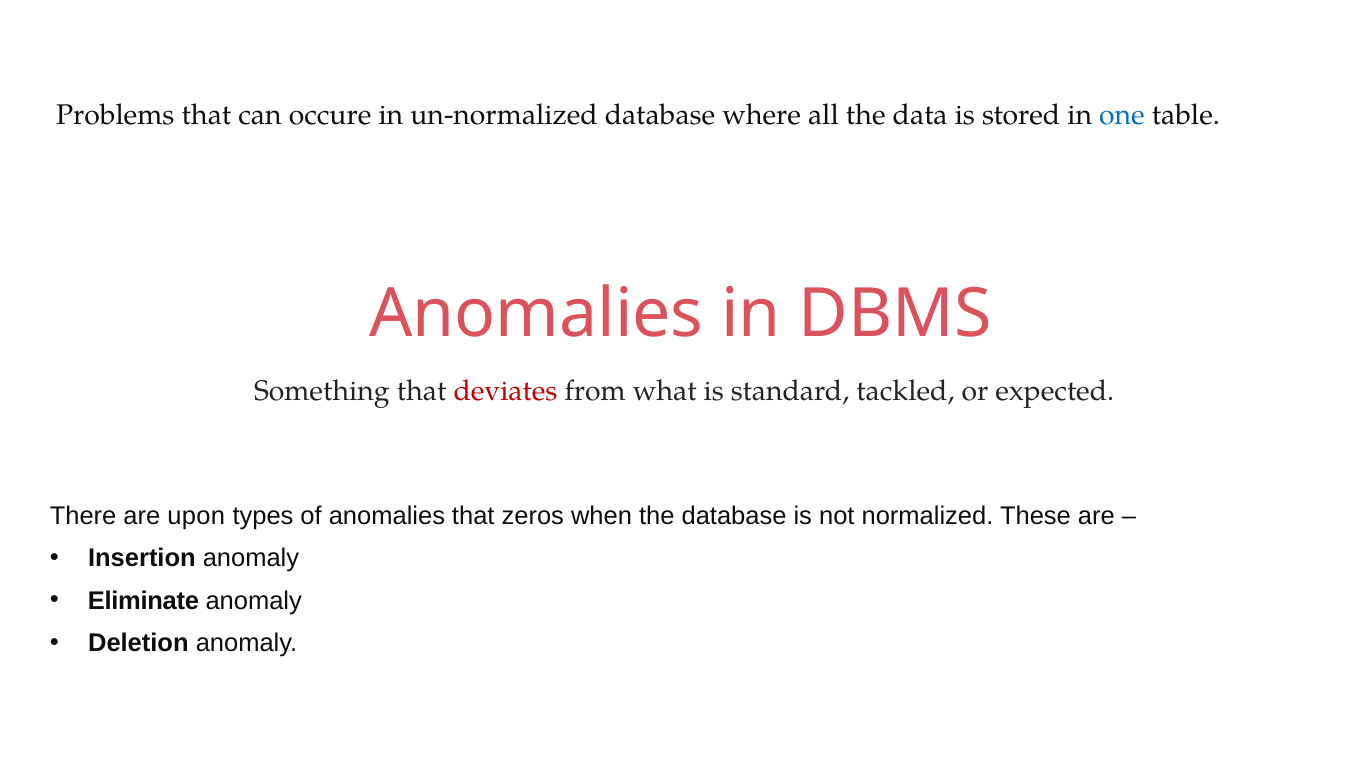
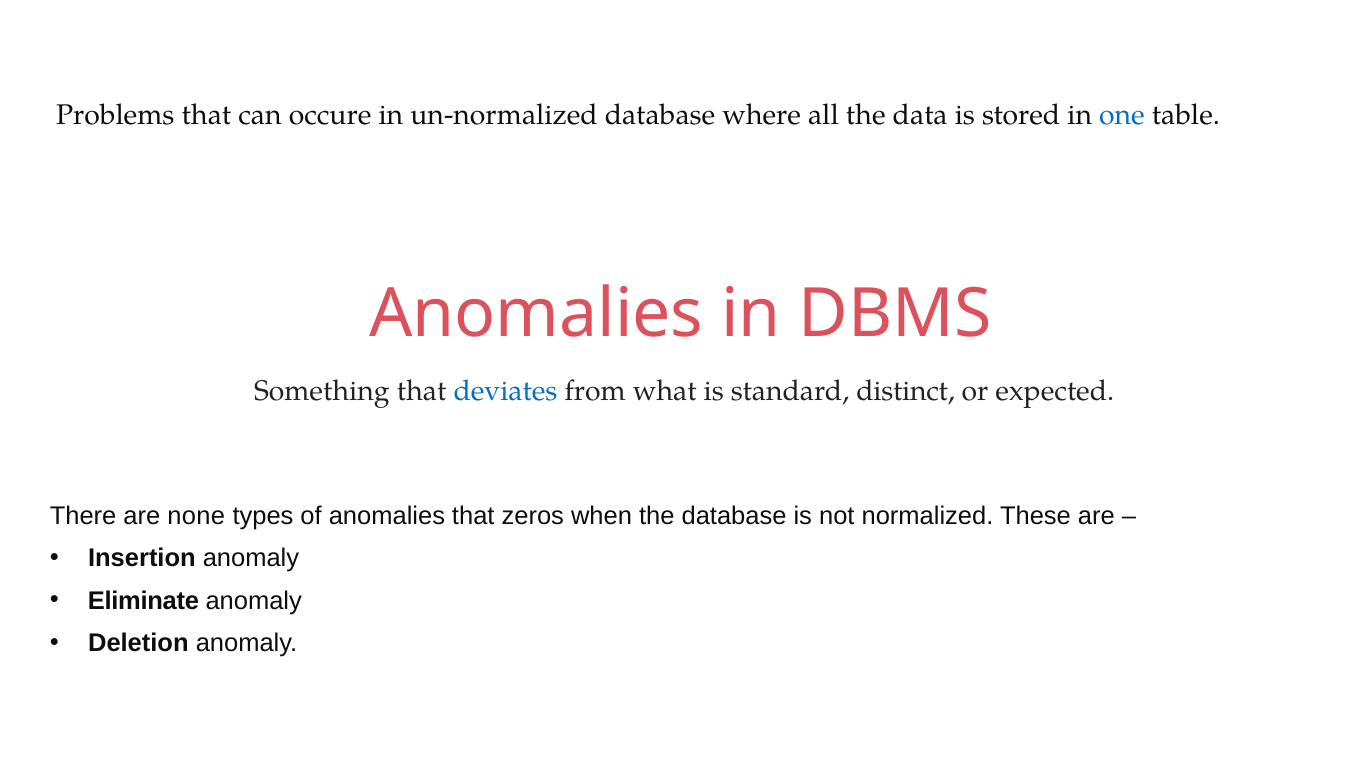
deviates colour: red -> blue (505, 391)
tackled: tackled -> distinct (906, 391)
upon: upon -> none (196, 515)
